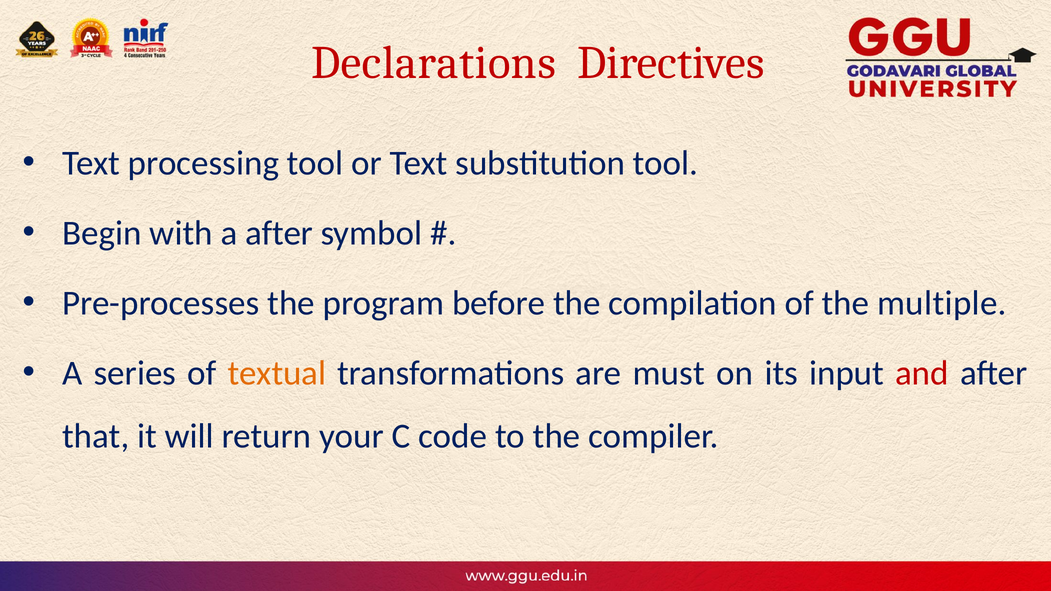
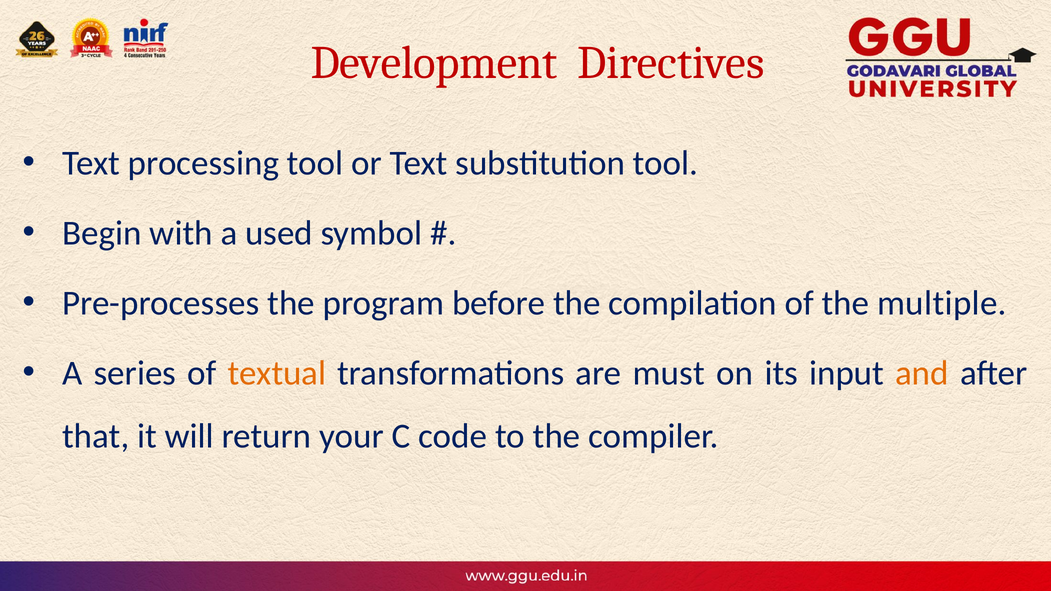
Declarations: Declarations -> Development (434, 63)
a after: after -> used (279, 233)
and colour: red -> orange (922, 373)
